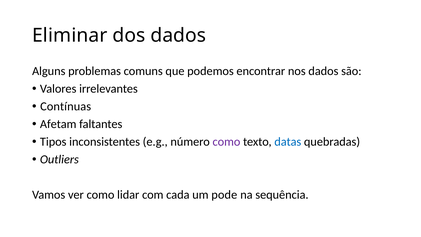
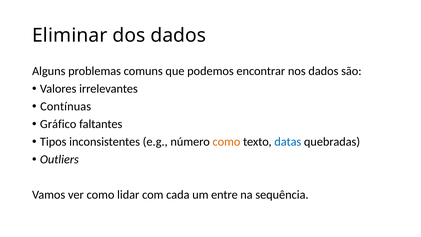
Afetam: Afetam -> Gráfico (58, 124)
como colour: purple -> orange (226, 142)
pode: pode -> entre (224, 195)
